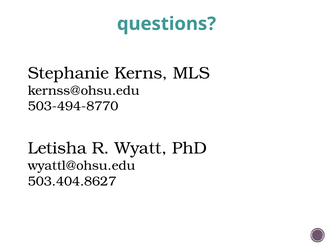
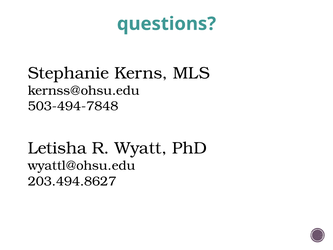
503-494-8770: 503-494-8770 -> 503-494-7848 (73, 106)
503.404.8627: 503.404.8627 -> 203.494.8627 (72, 181)
